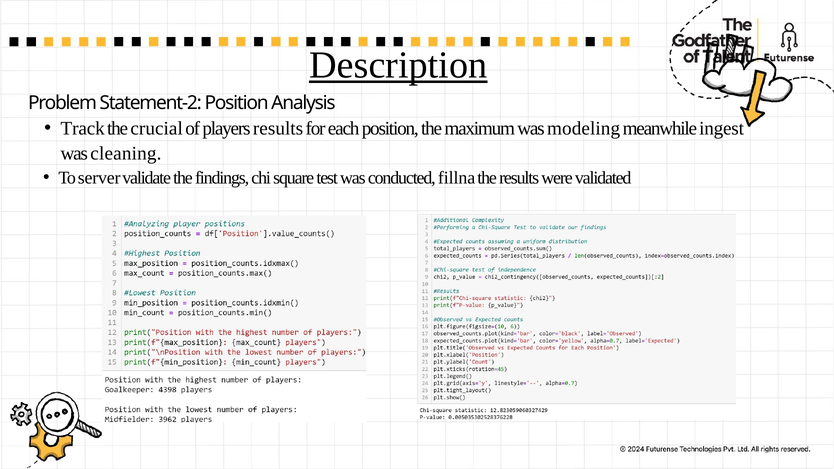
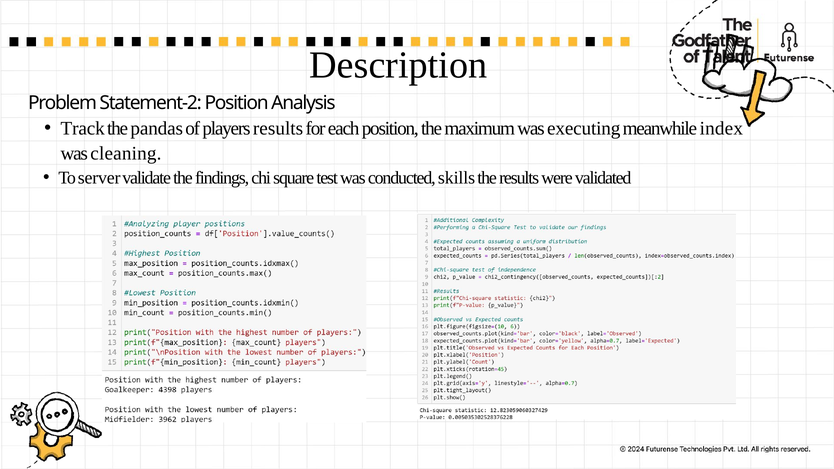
Description underline: present -> none (398, 65)
crucial: crucial -> pandas (157, 128)
modeling: modeling -> executing (584, 128)
ingest: ingest -> index (721, 128)
fillna: fillna -> skills (457, 178)
